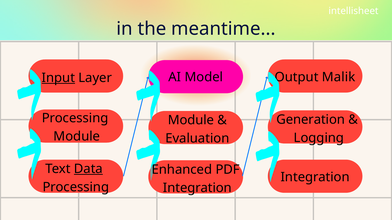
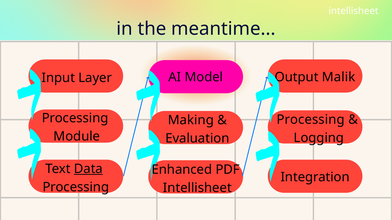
Input underline: present -> none (58, 78)
Generation: Generation -> Processing (311, 120)
Module: Module -> Making (191, 120)
Integration: Integration -> Intellisheet (197, 188)
